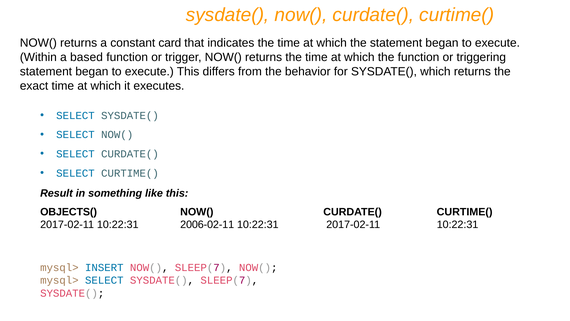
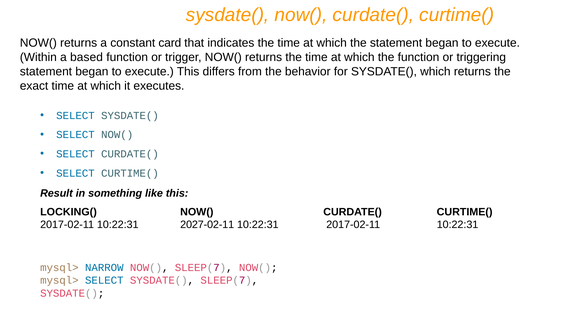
OBJECTS(: OBJECTS( -> LOCKING( (69, 212)
2006-02-11: 2006-02-11 -> 2027-02-11 (207, 224)
INSERT: INSERT -> NARROW (104, 267)
